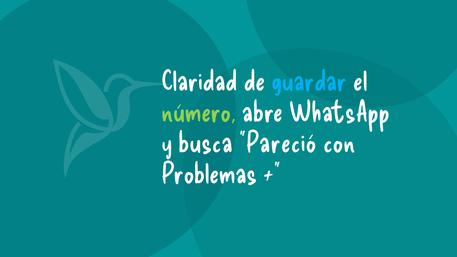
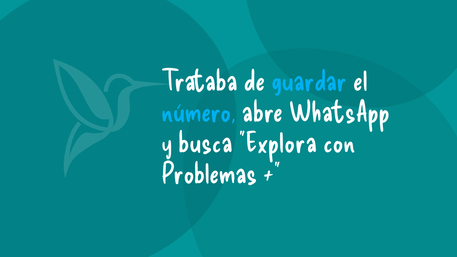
Claridad: Claridad -> Trataba (200, 81)
número colour: light green -> light blue (199, 112)
Pareció: Pareció -> Explora (278, 143)
